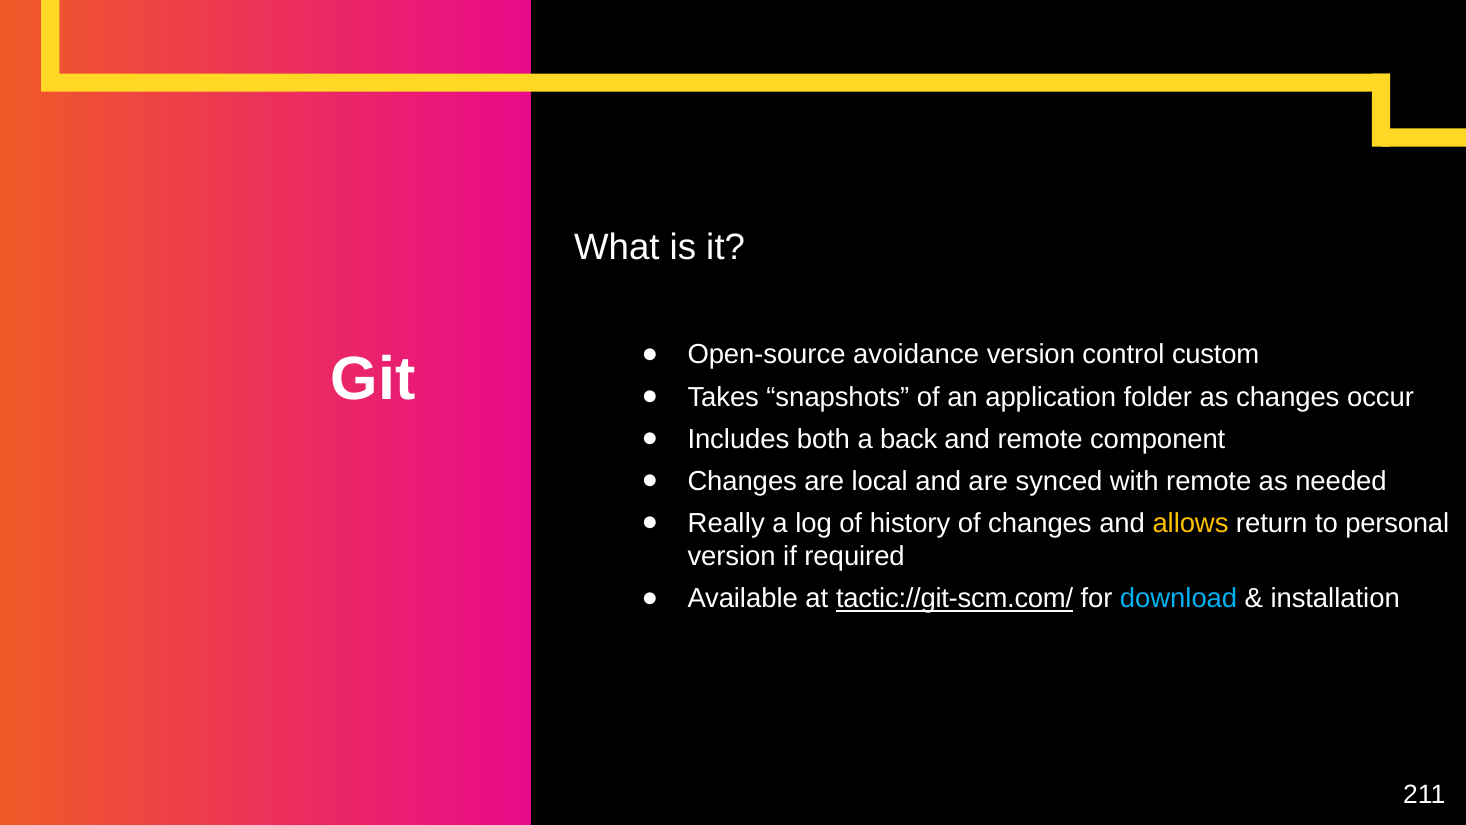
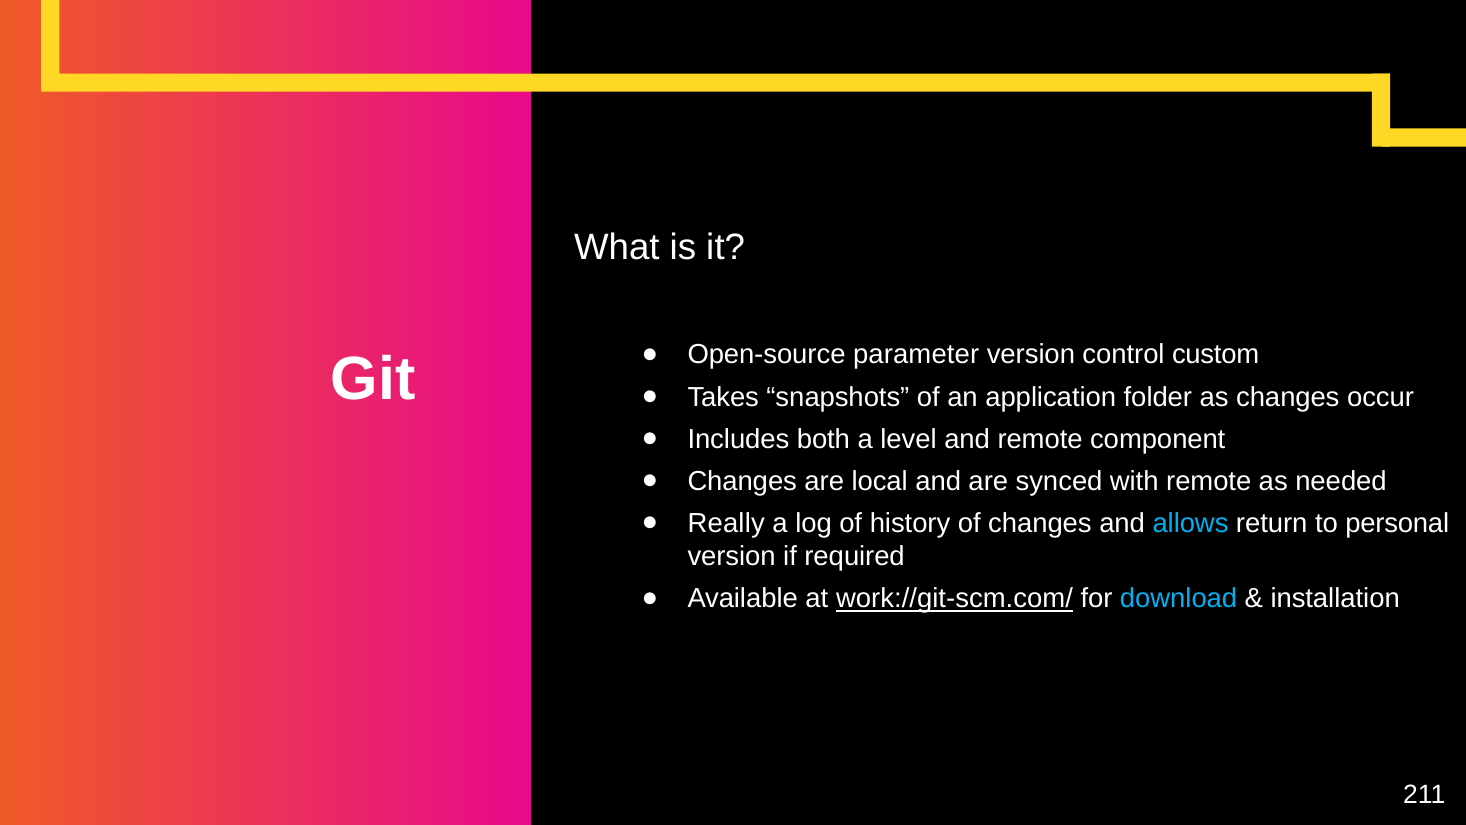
avoidance: avoidance -> parameter (916, 355)
back: back -> level (909, 439)
allows colour: yellow -> light blue (1191, 523)
tactic://git-scm.com/: tactic://git-scm.com/ -> work://git-scm.com/ (954, 598)
